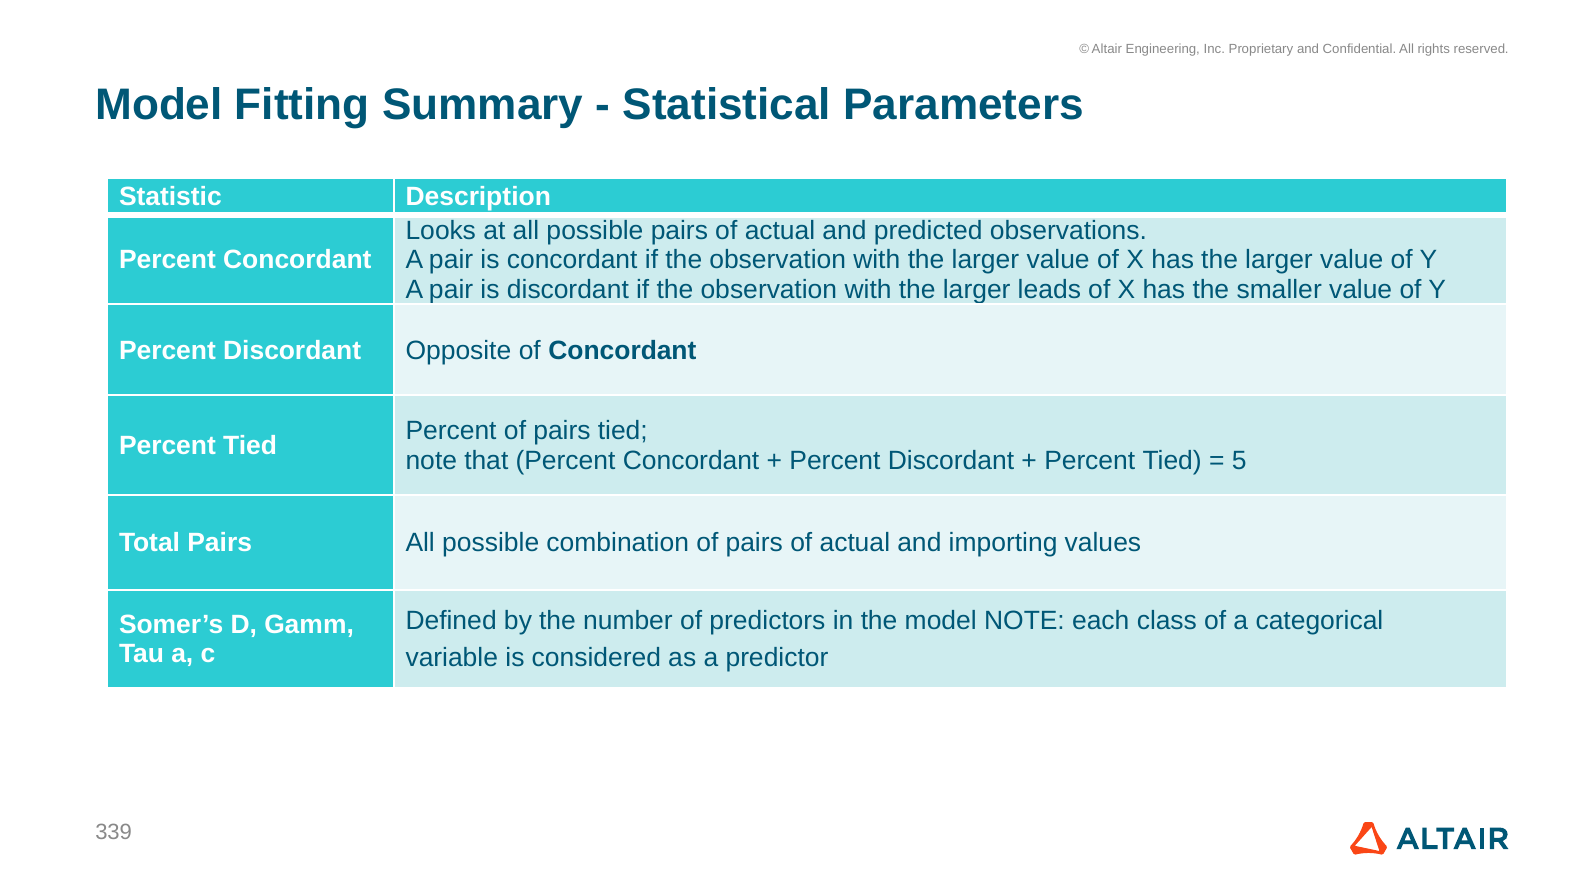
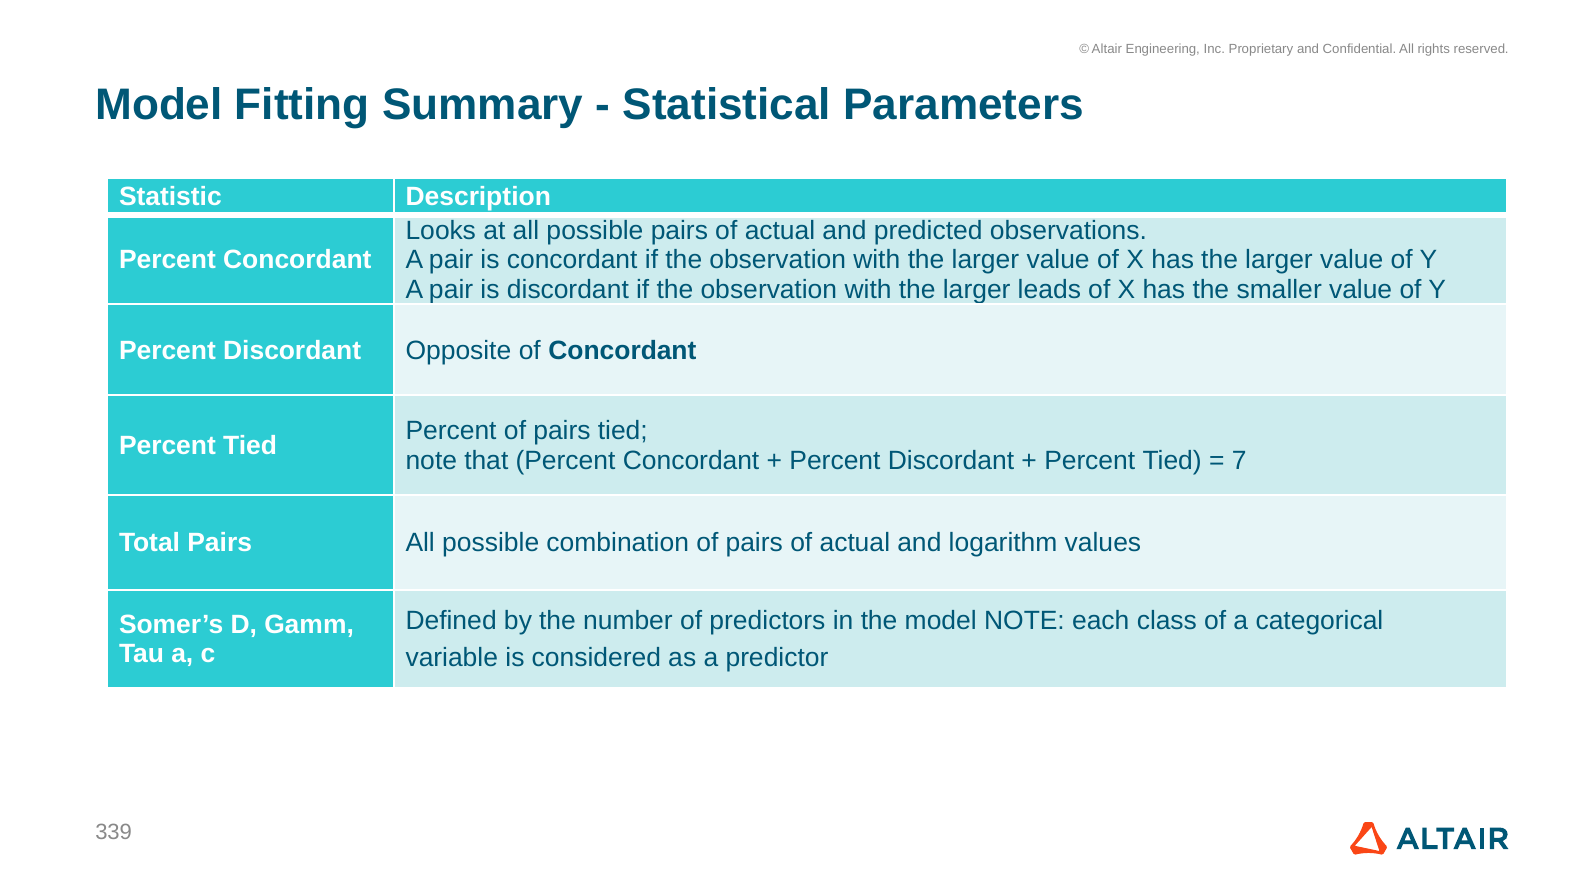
5: 5 -> 7 (1239, 461)
importing: importing -> logarithm (1003, 543)
